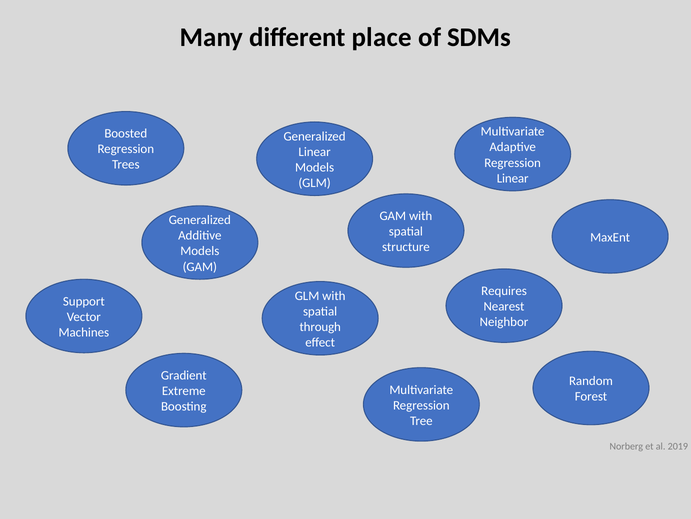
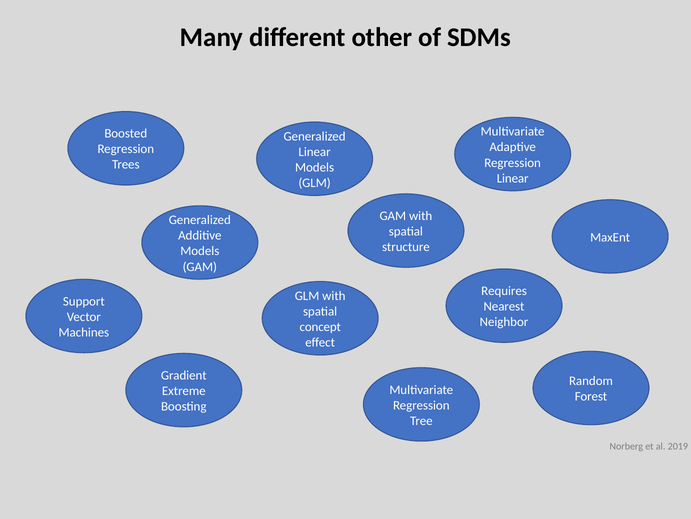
place: place -> other (382, 37)
through: through -> concept (320, 326)
